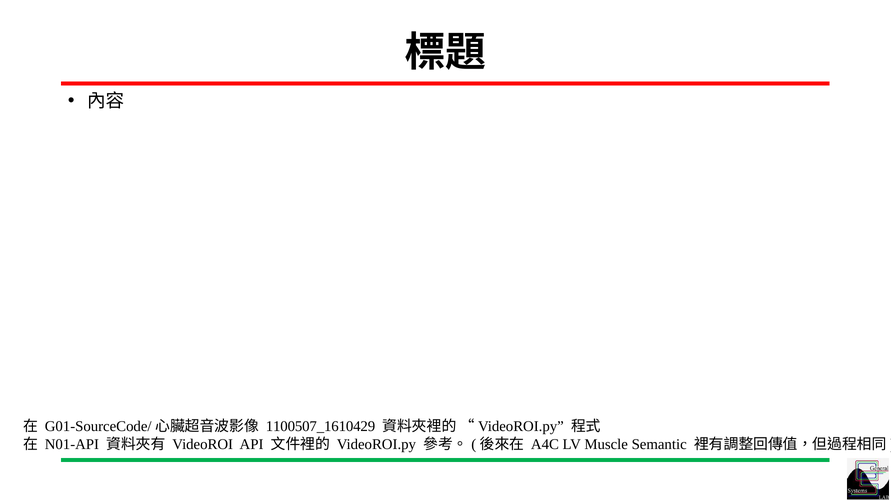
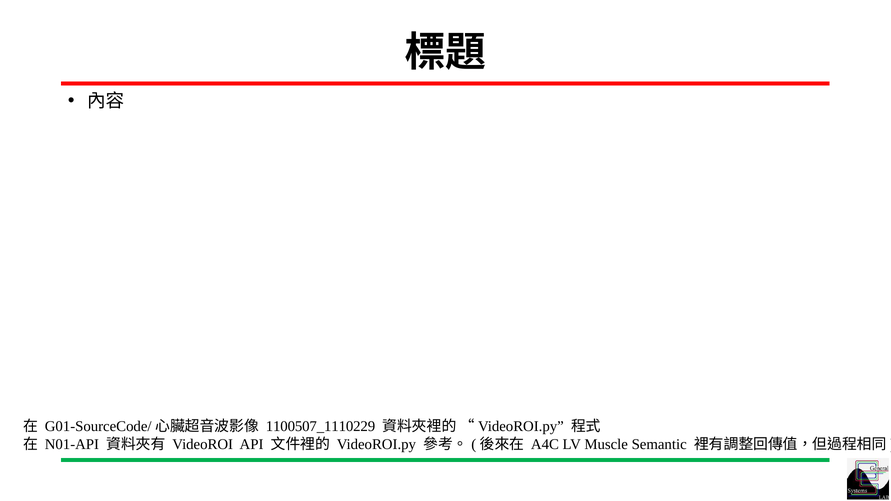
1100507_1610429: 1100507_1610429 -> 1100507_1110229 (320, 426)
